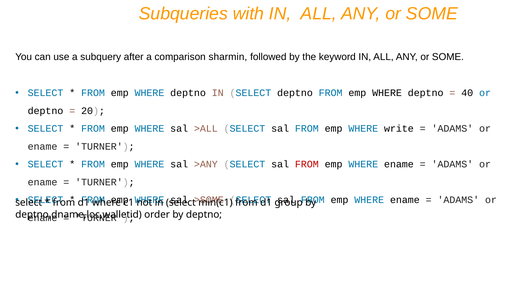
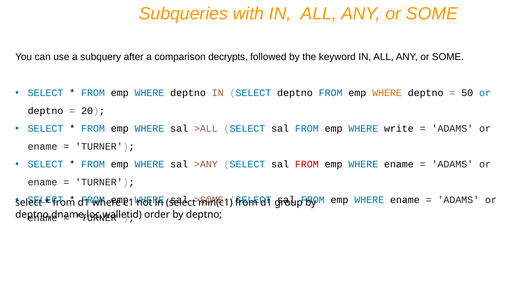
sharmin: sharmin -> decrypts (228, 57)
WHERE colour: black -> orange (387, 93)
40: 40 -> 50 (467, 93)
